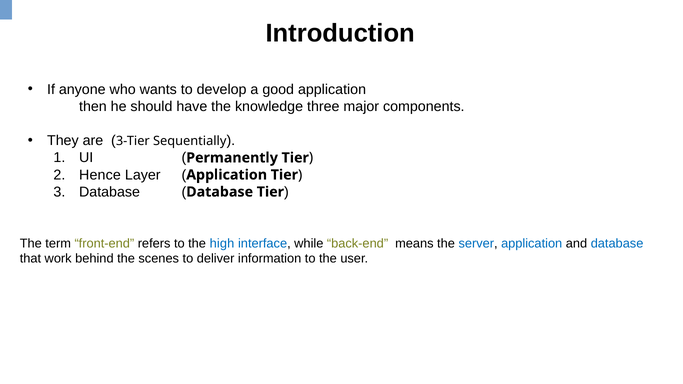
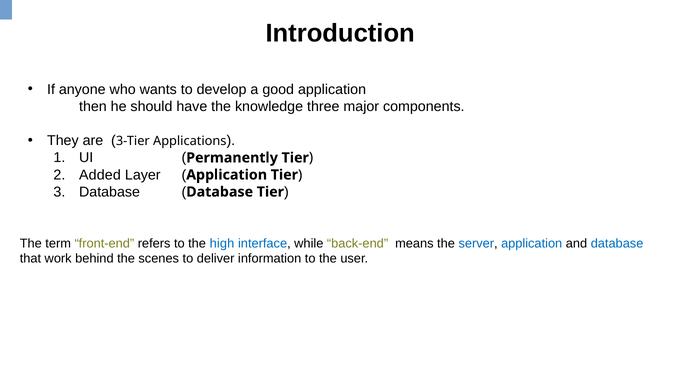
Sequentially: Sequentially -> Applications (190, 141)
Hence: Hence -> Added (100, 175)
